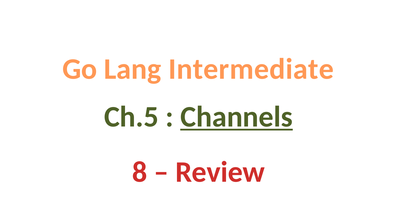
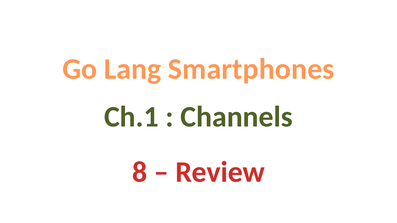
Intermediate: Intermediate -> Smartphones (251, 69)
Ch.5: Ch.5 -> Ch.1 (131, 117)
Channels underline: present -> none (237, 117)
